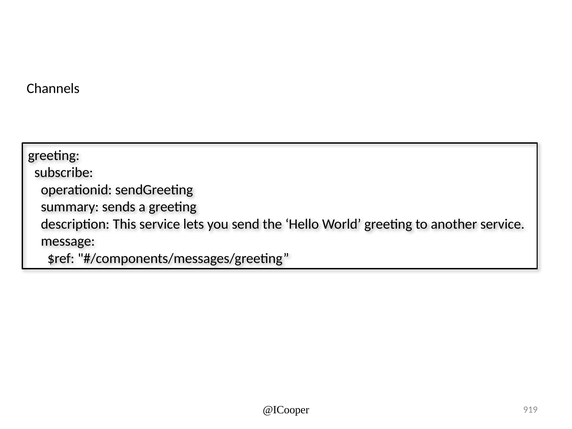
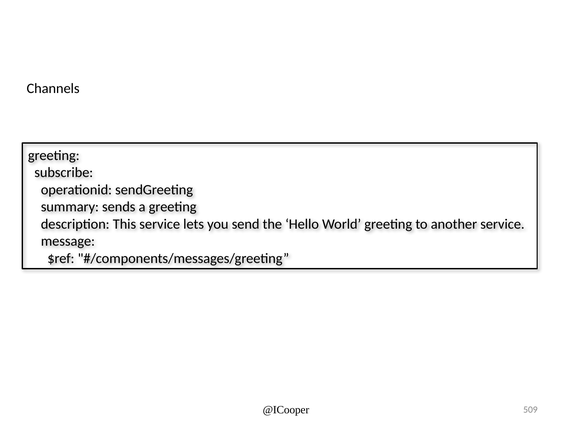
919: 919 -> 509 (530, 410)
